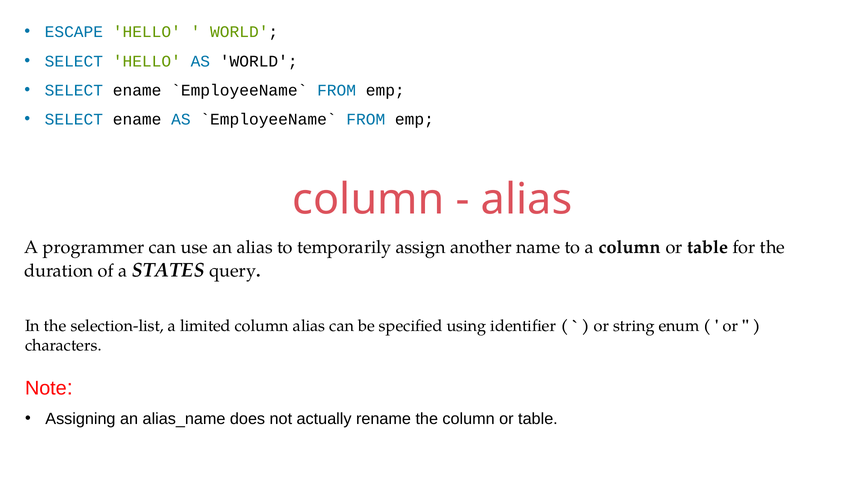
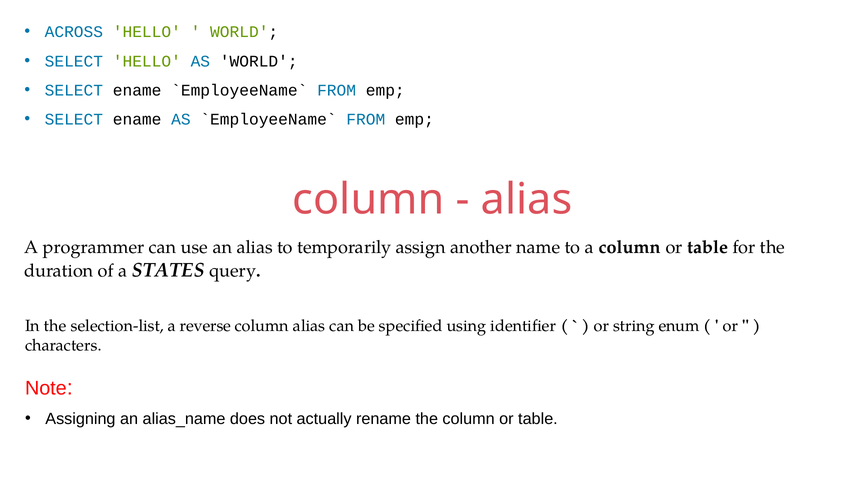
ESCAPE: ESCAPE -> ACROSS (74, 32)
limited: limited -> reverse (205, 326)
